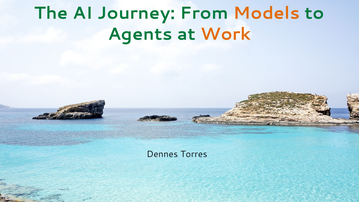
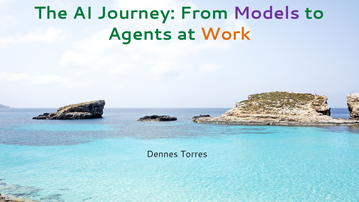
Models colour: orange -> purple (267, 13)
